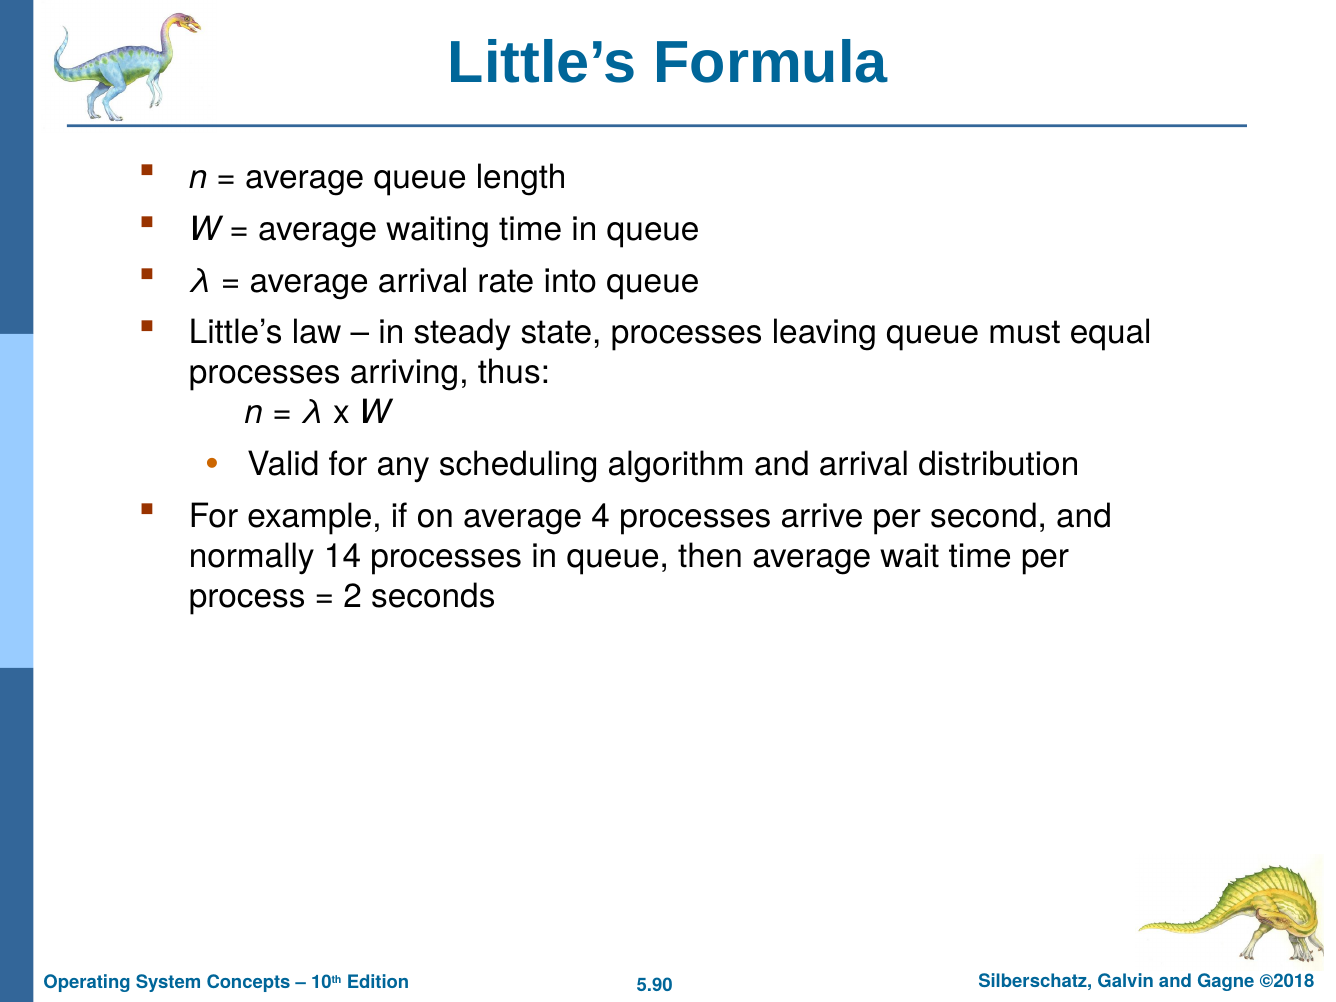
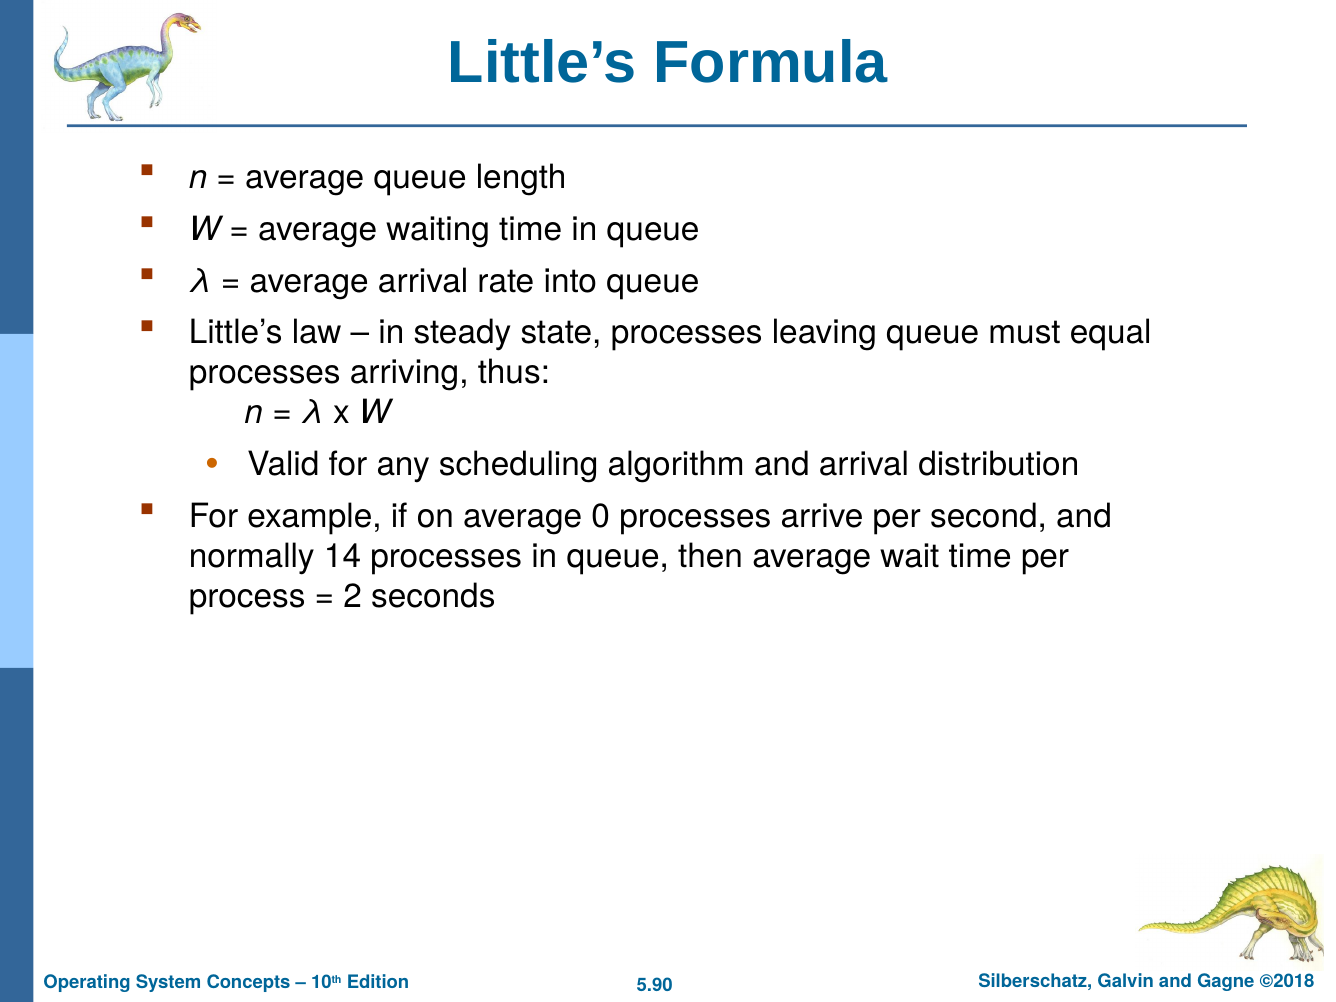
4: 4 -> 0 (601, 516)
